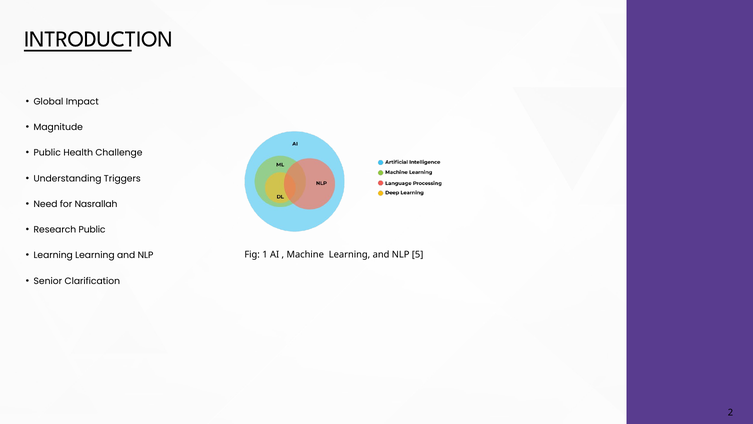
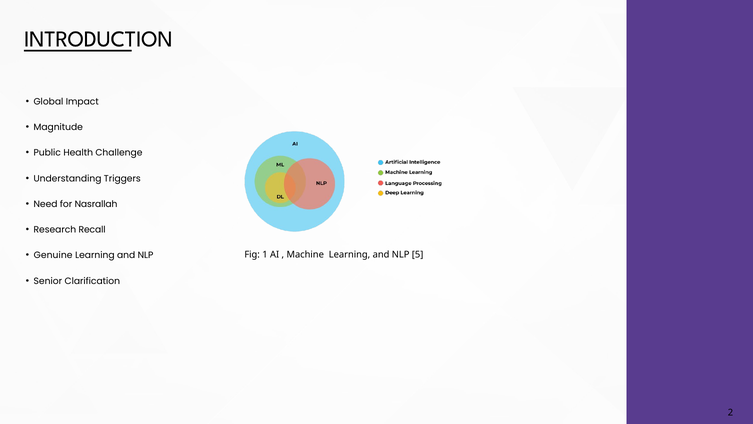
Research Public: Public -> Recall (92, 230)
Learning: Learning -> Genuine (53, 255)
